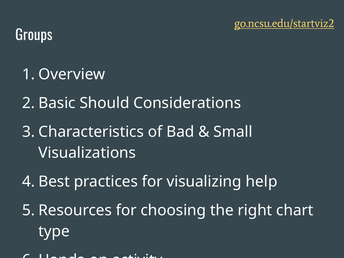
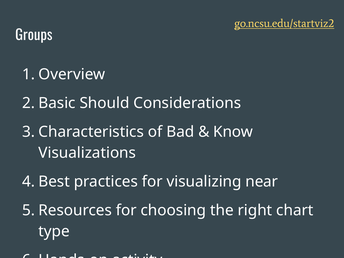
Small: Small -> Know (233, 132)
help: help -> near (262, 182)
